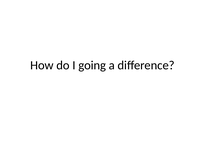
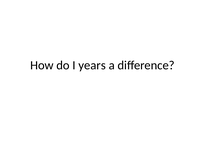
going: going -> years (92, 65)
